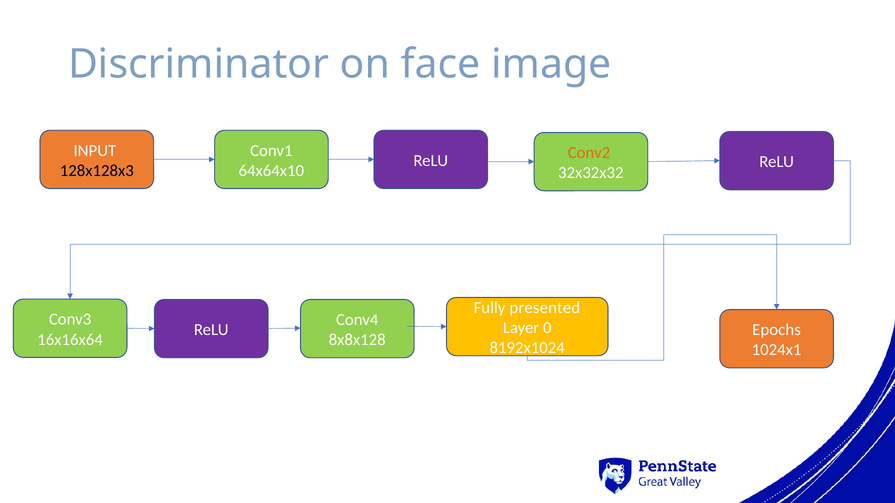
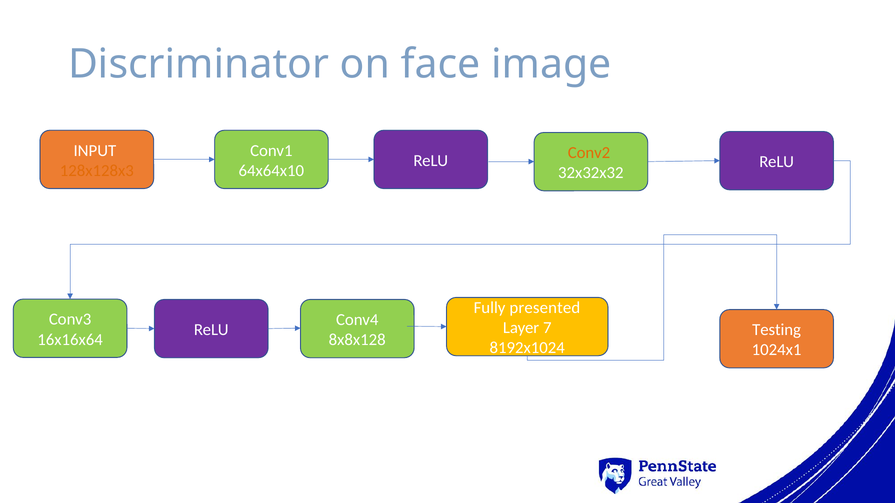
128x128x3 colour: black -> orange (97, 171)
0: 0 -> 7 (547, 328)
Epochs: Epochs -> Testing (777, 330)
